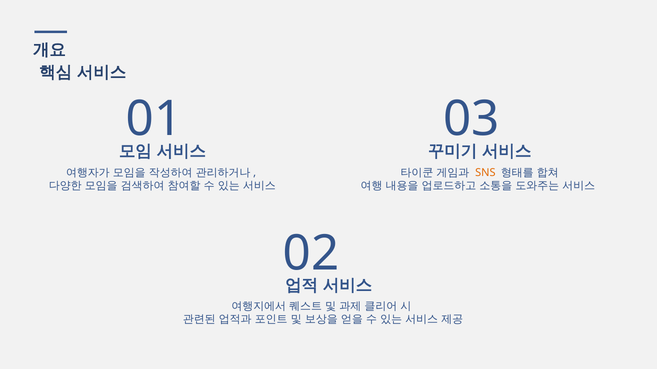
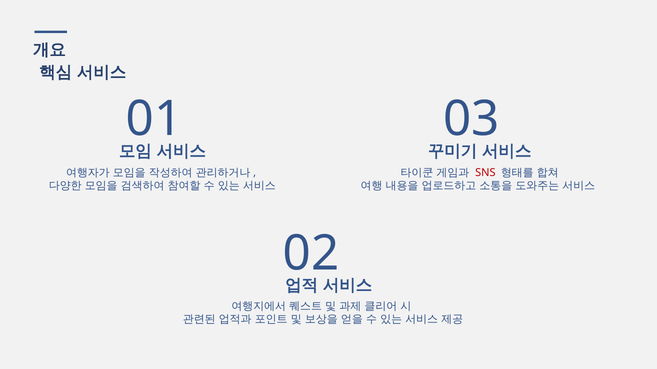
SNS colour: orange -> red (485, 173)
